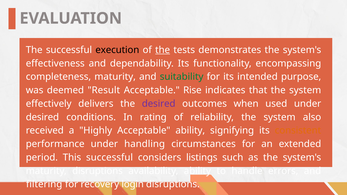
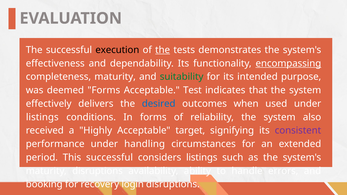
encompassing underline: none -> present (288, 63)
deemed Result: Result -> Forms (104, 90)
Rise: Rise -> Test (192, 90)
desired colour: purple -> blue (159, 104)
desired: desired -> listings (42, 117)
In rating: rating -> forms (153, 117)
Acceptable ability: ability -> target (190, 131)
consistent colour: orange -> purple (298, 131)
filtering: filtering -> booking (44, 184)
